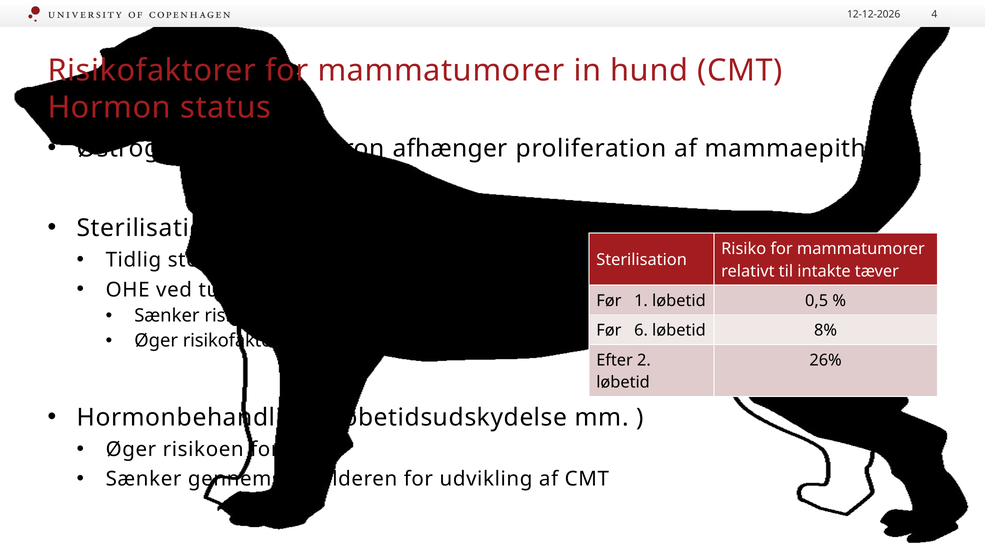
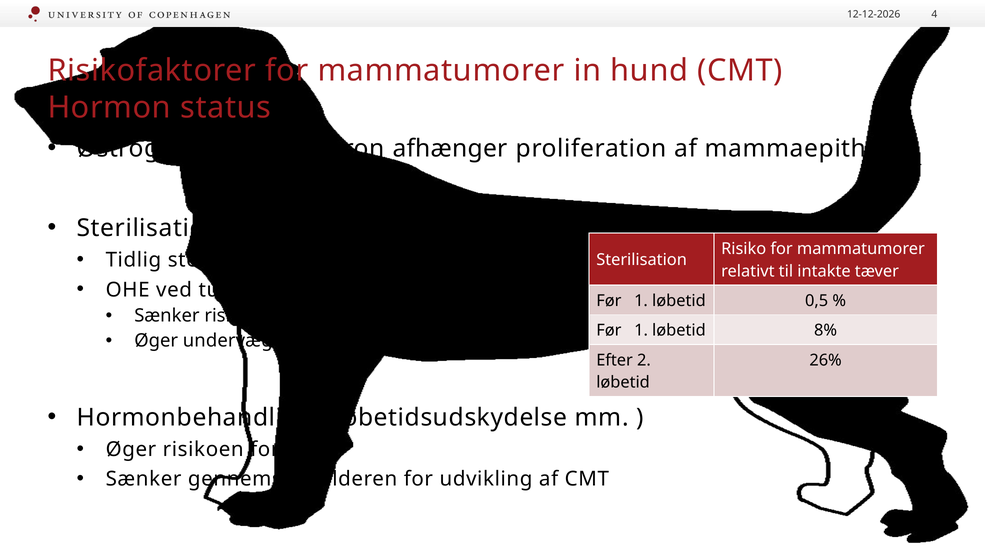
6: 6 -> 1 (641, 331)
risikofaktor: risikofaktor -> undervægt (231, 341)
